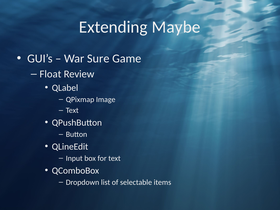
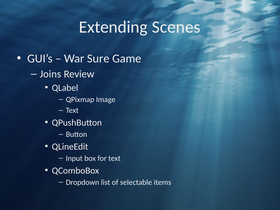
Maybe: Maybe -> Scenes (176, 27)
Float: Float -> Joins (50, 74)
